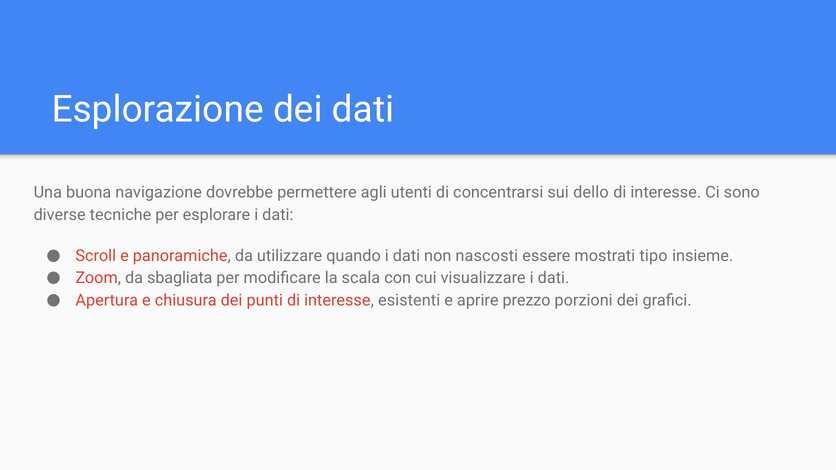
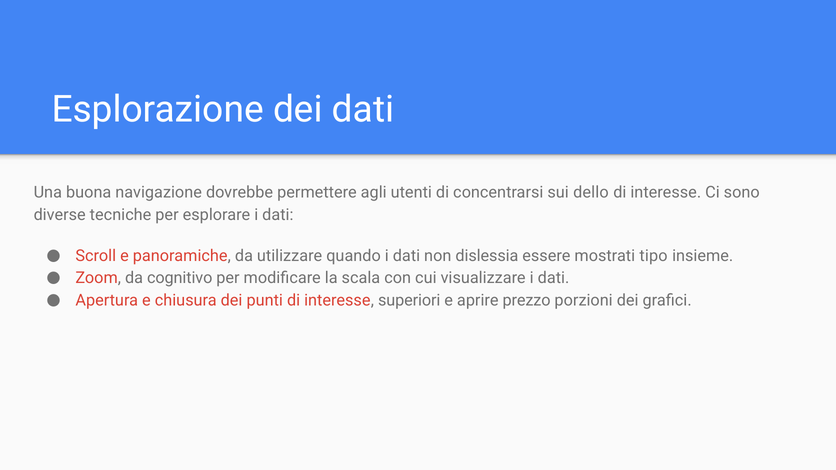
nascosti: nascosti -> dislessia (487, 256)
sbagliata: sbagliata -> cognitivo (180, 278)
esistenti: esistenti -> superiori (409, 301)
